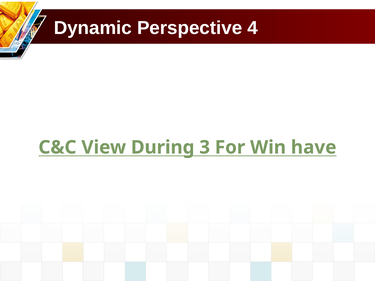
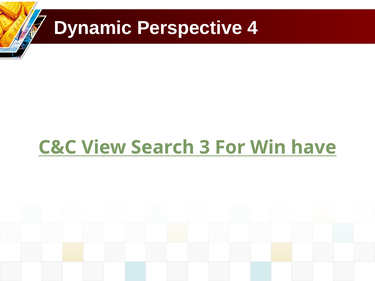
During: During -> Search (163, 147)
